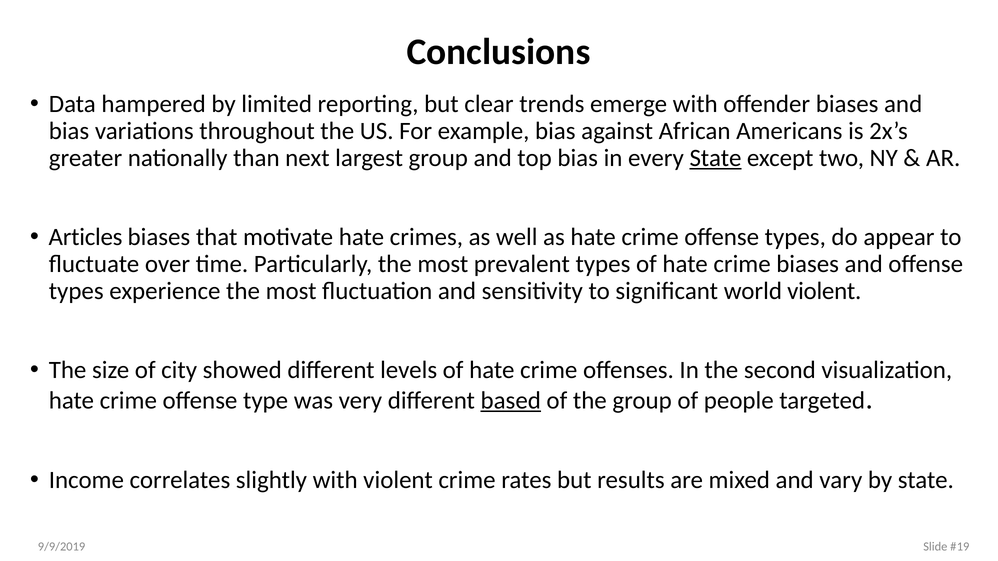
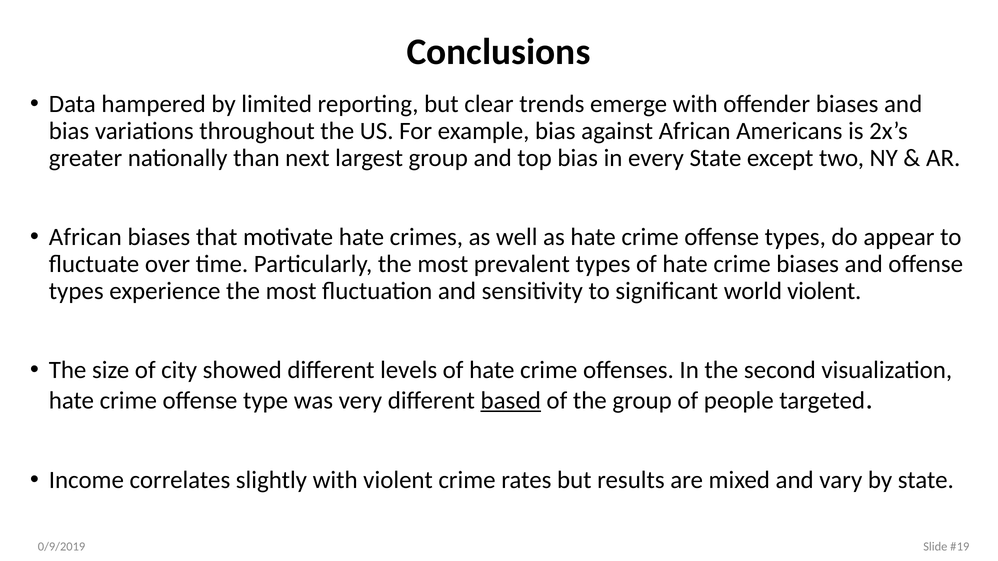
State underline: present -> none (715, 158)
Articles: Articles -> African (85, 237)
9/9/2019: 9/9/2019 -> 0/9/2019 (62, 547)
